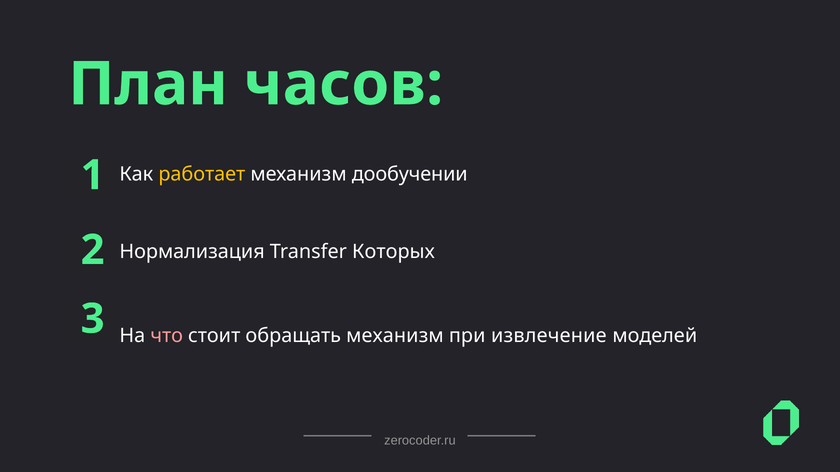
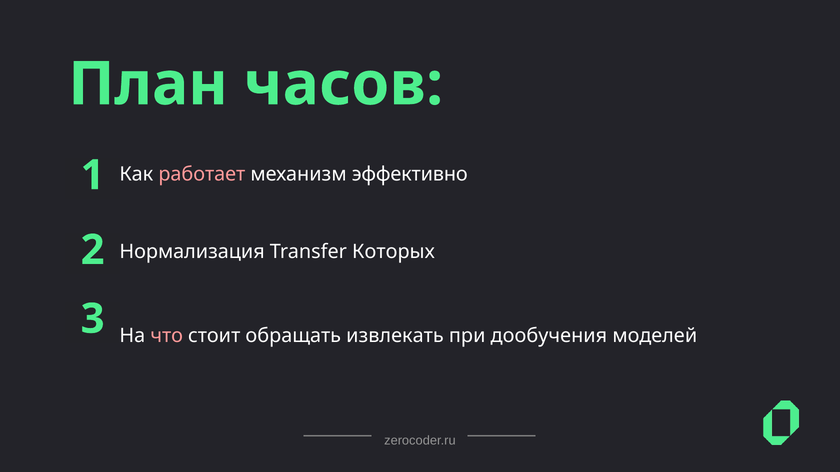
работает colour: yellow -> pink (202, 175)
дообучении: дообучении -> эффективно (410, 175)
обращать механизм: механизм -> извлекать (395, 336)
извлечение: извлечение -> дообучения (549, 336)
